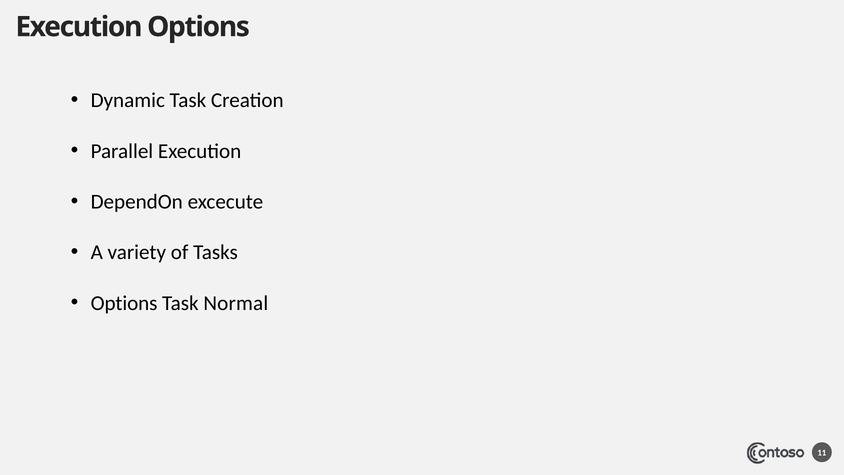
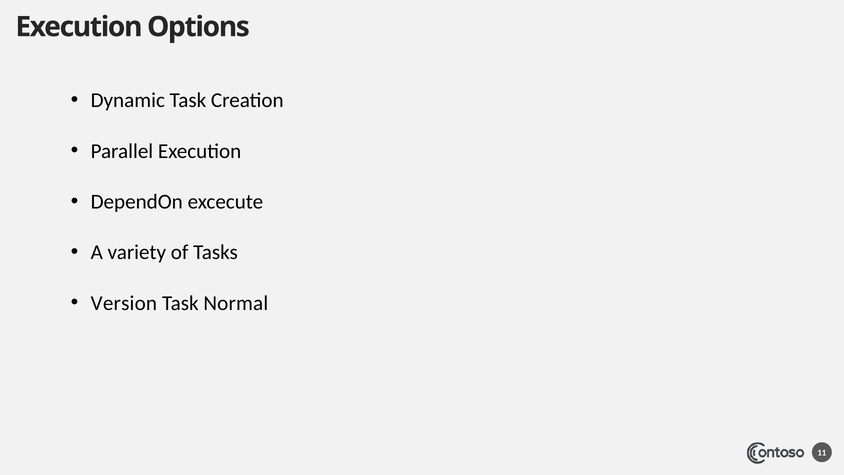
Options: Options -> Version (124, 303)
